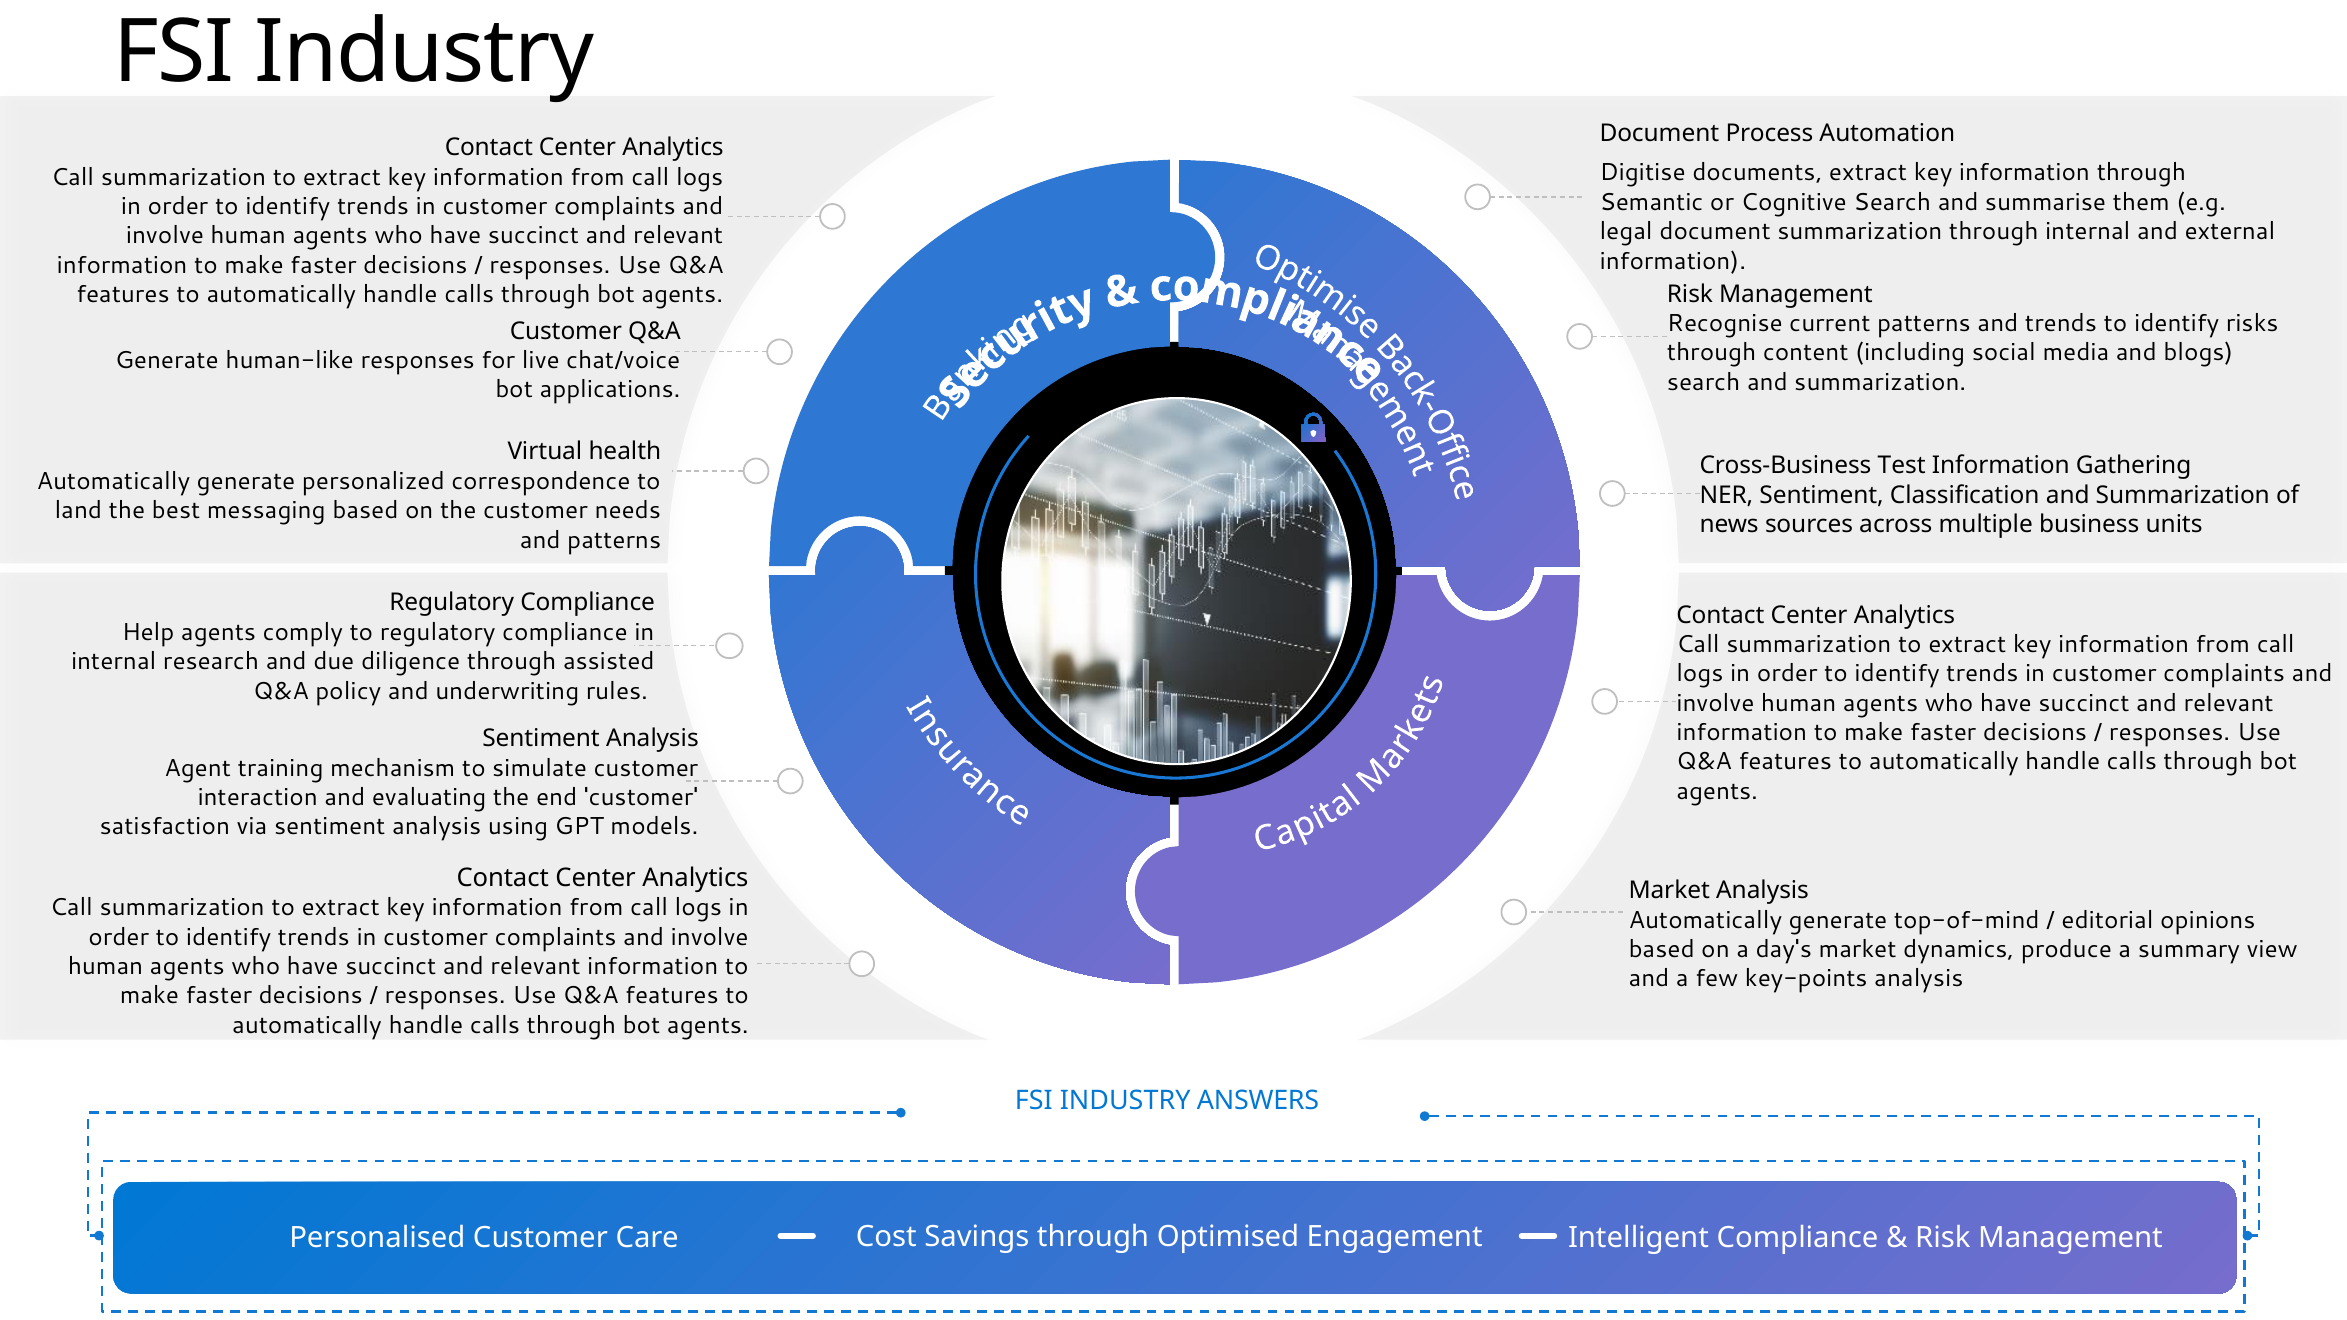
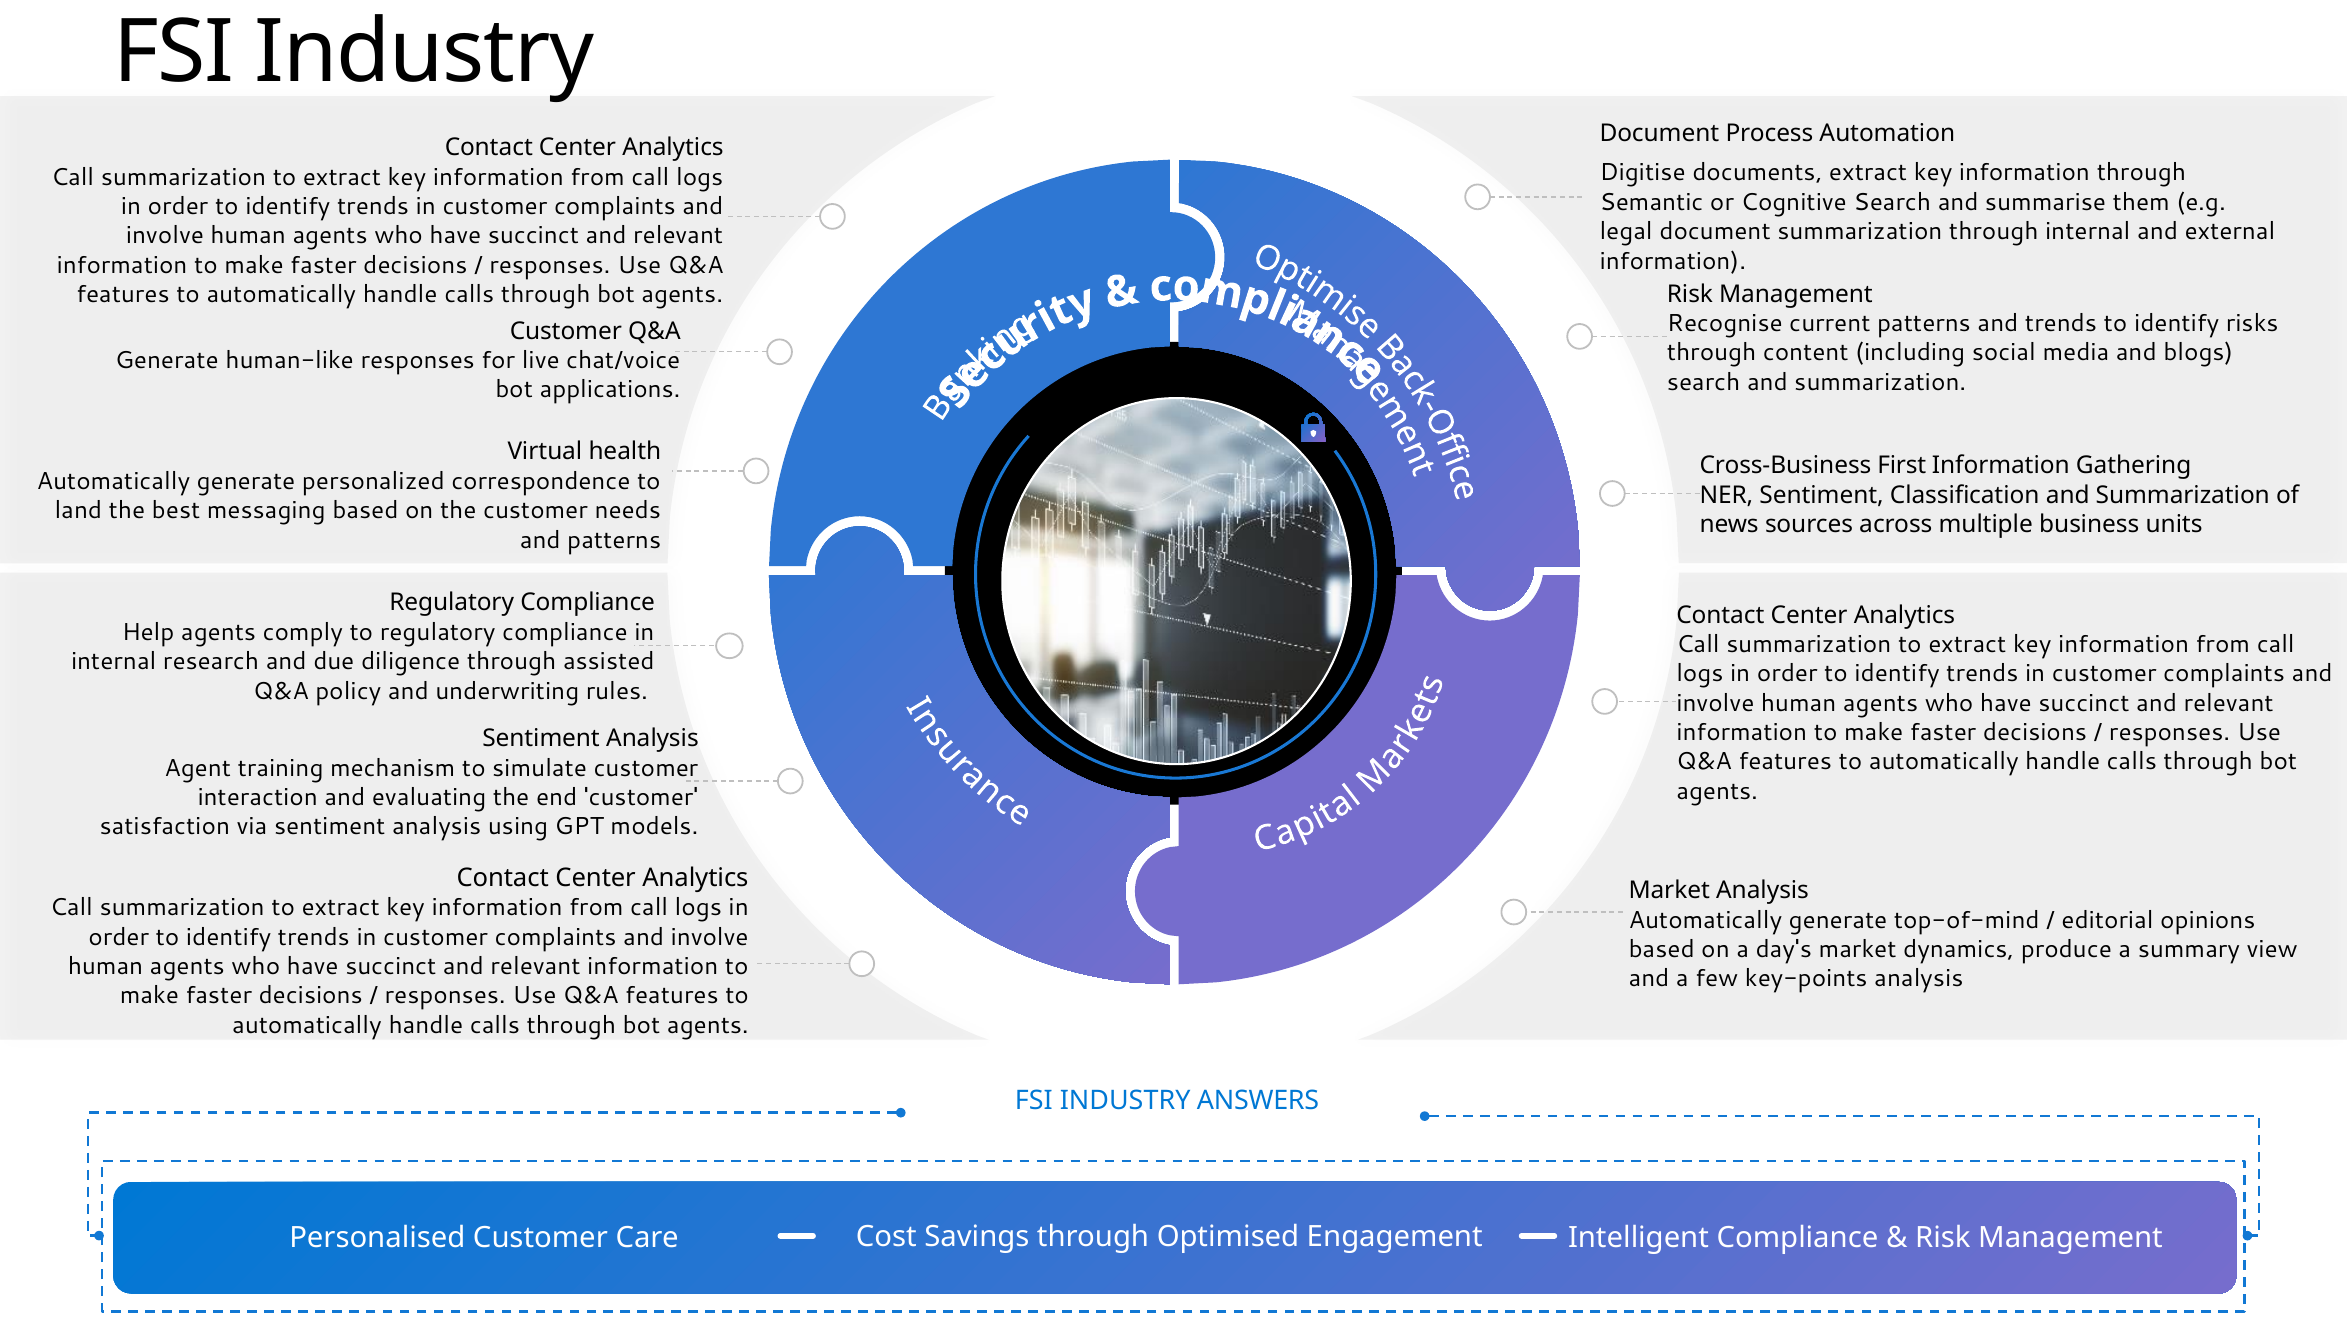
Test: Test -> First (1902, 466)
